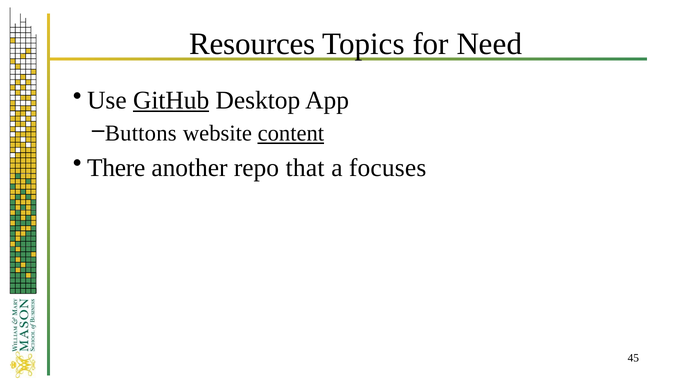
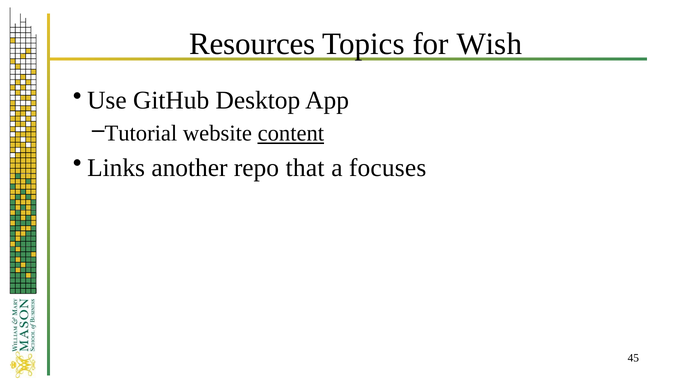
Need: Need -> Wish (489, 44)
GitHub underline: present -> none (171, 100)
Buttons: Buttons -> Tutorial (141, 133)
There: There -> Links (116, 167)
